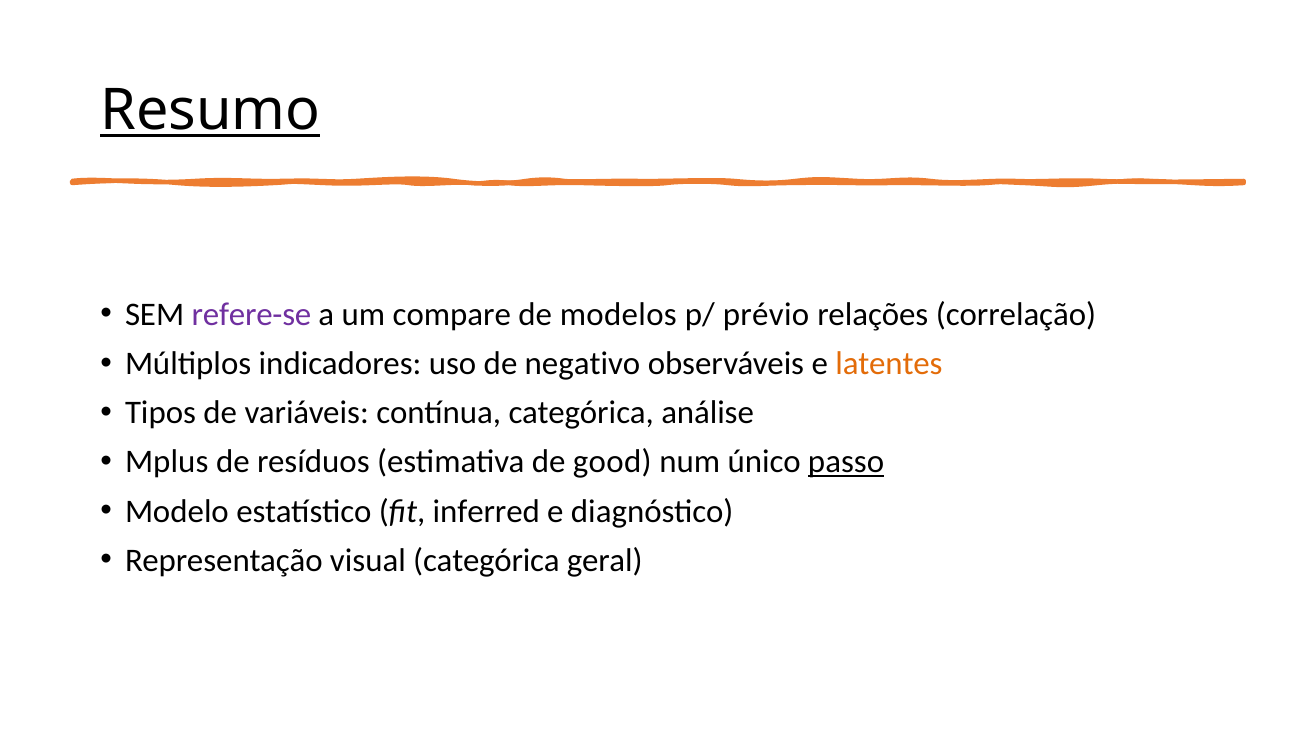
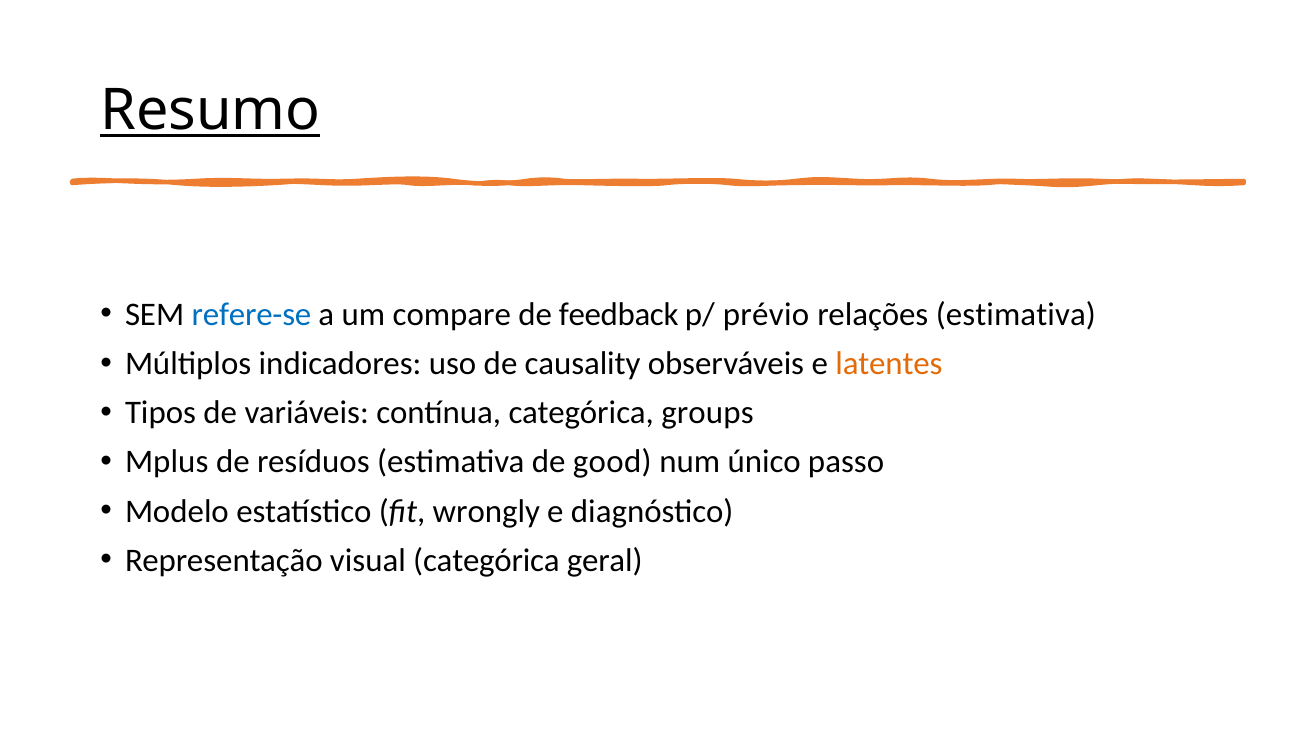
refere-se colour: purple -> blue (251, 314)
modelos: modelos -> feedback (619, 314)
relações correlação: correlação -> estimativa (1016, 314)
negativo: negativo -> causality (583, 364)
análise: análise -> groups (707, 413)
passo underline: present -> none (846, 462)
inferred: inferred -> wrongly (486, 511)
